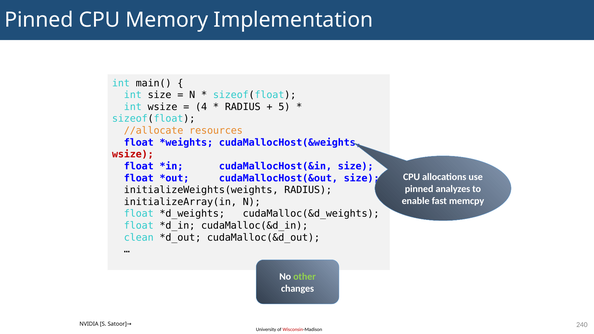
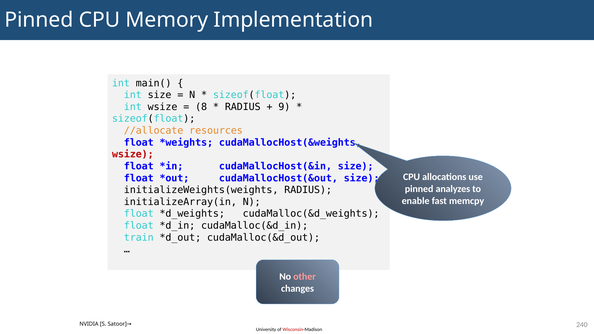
4: 4 -> 8 (201, 107)
5: 5 -> 9 (284, 107)
clean: clean -> train (139, 238)
other colour: light green -> pink (305, 277)
